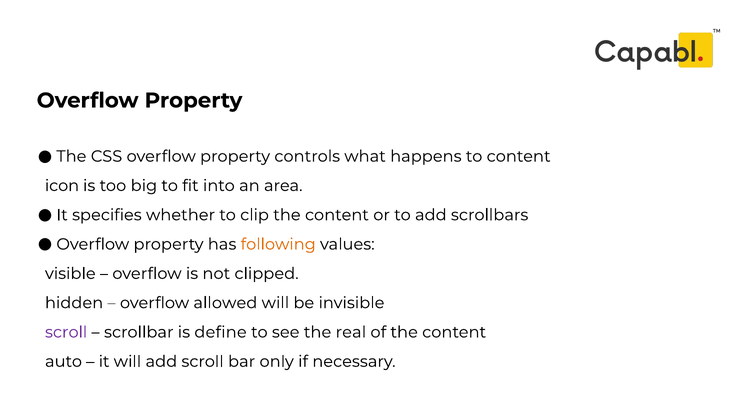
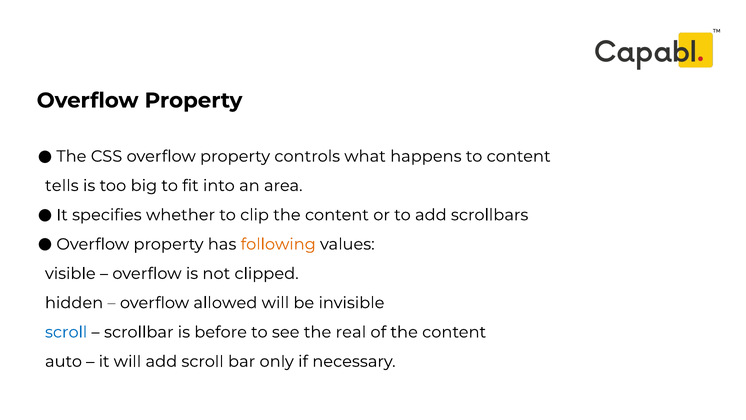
icon: icon -> tells (62, 185)
scroll colour: purple -> blue (66, 332)
define: define -> before (221, 332)
